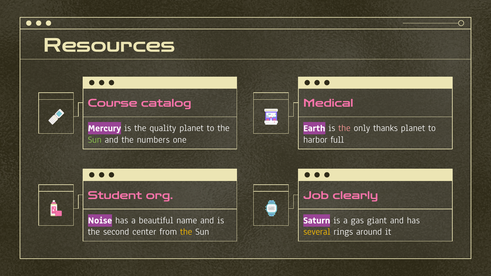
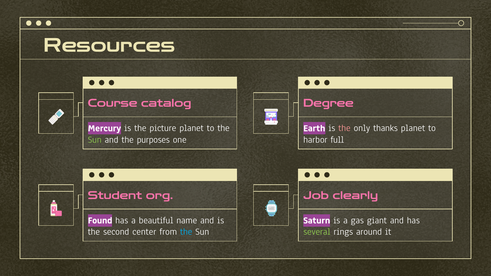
Medical: Medical -> Degree (328, 103)
quality: quality -> picture (163, 128)
numbers: numbers -> purposes (153, 140)
Noise: Noise -> Found (100, 220)
the colour: yellow -> light blue (186, 232)
several colour: yellow -> light green (317, 232)
